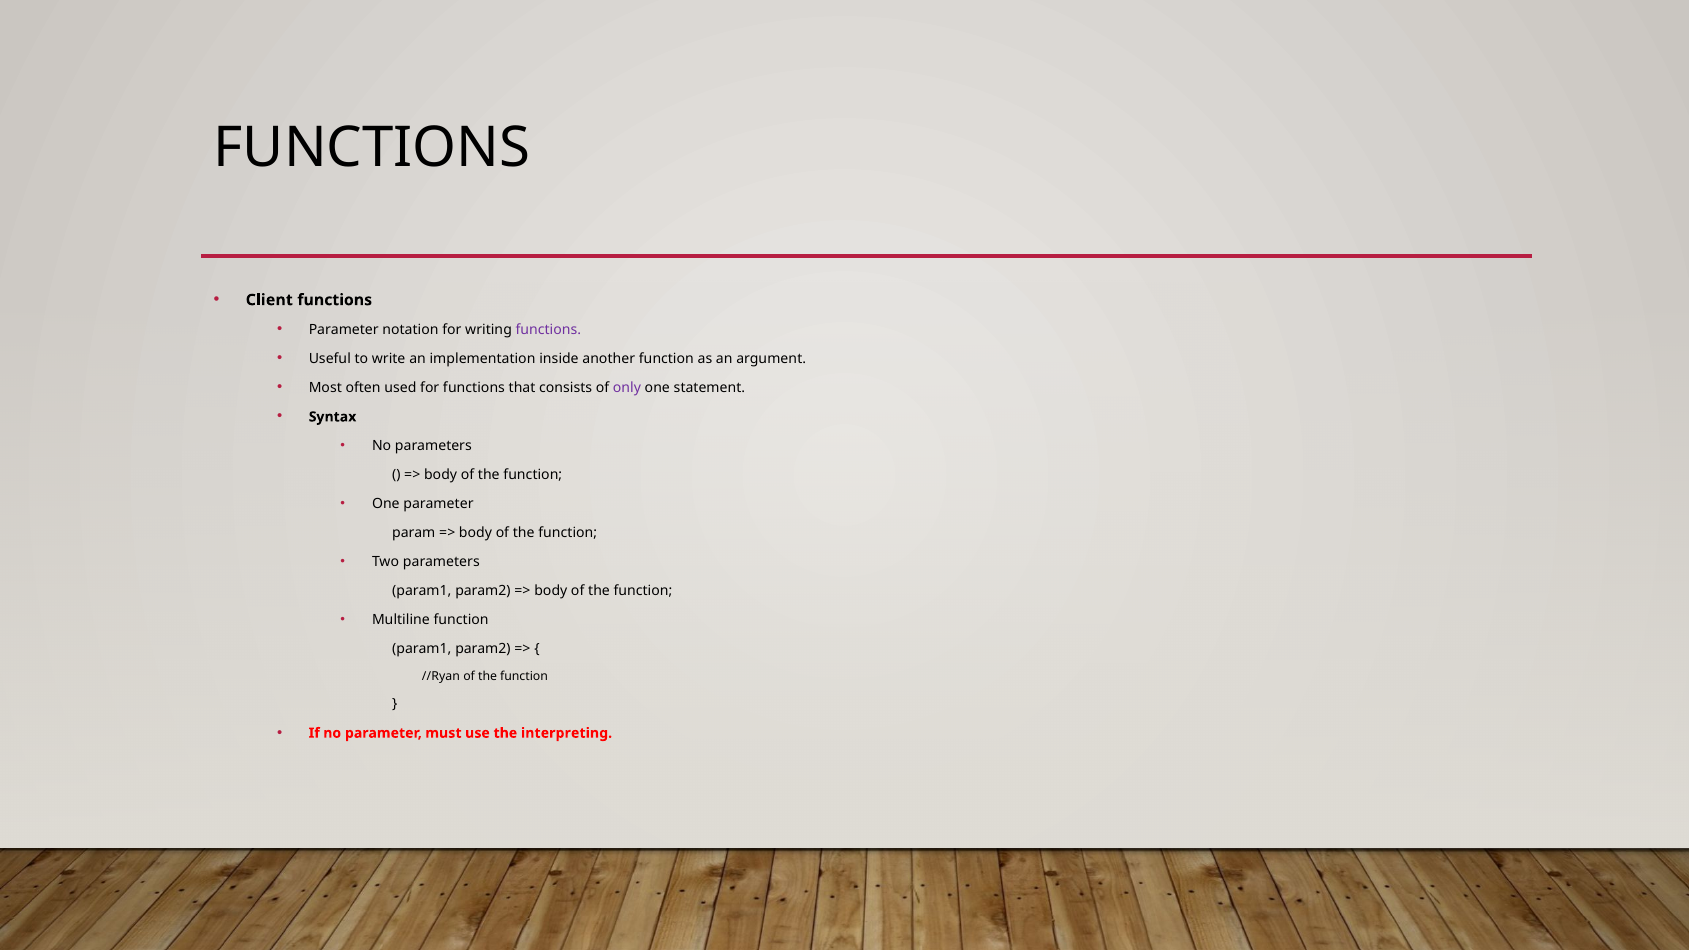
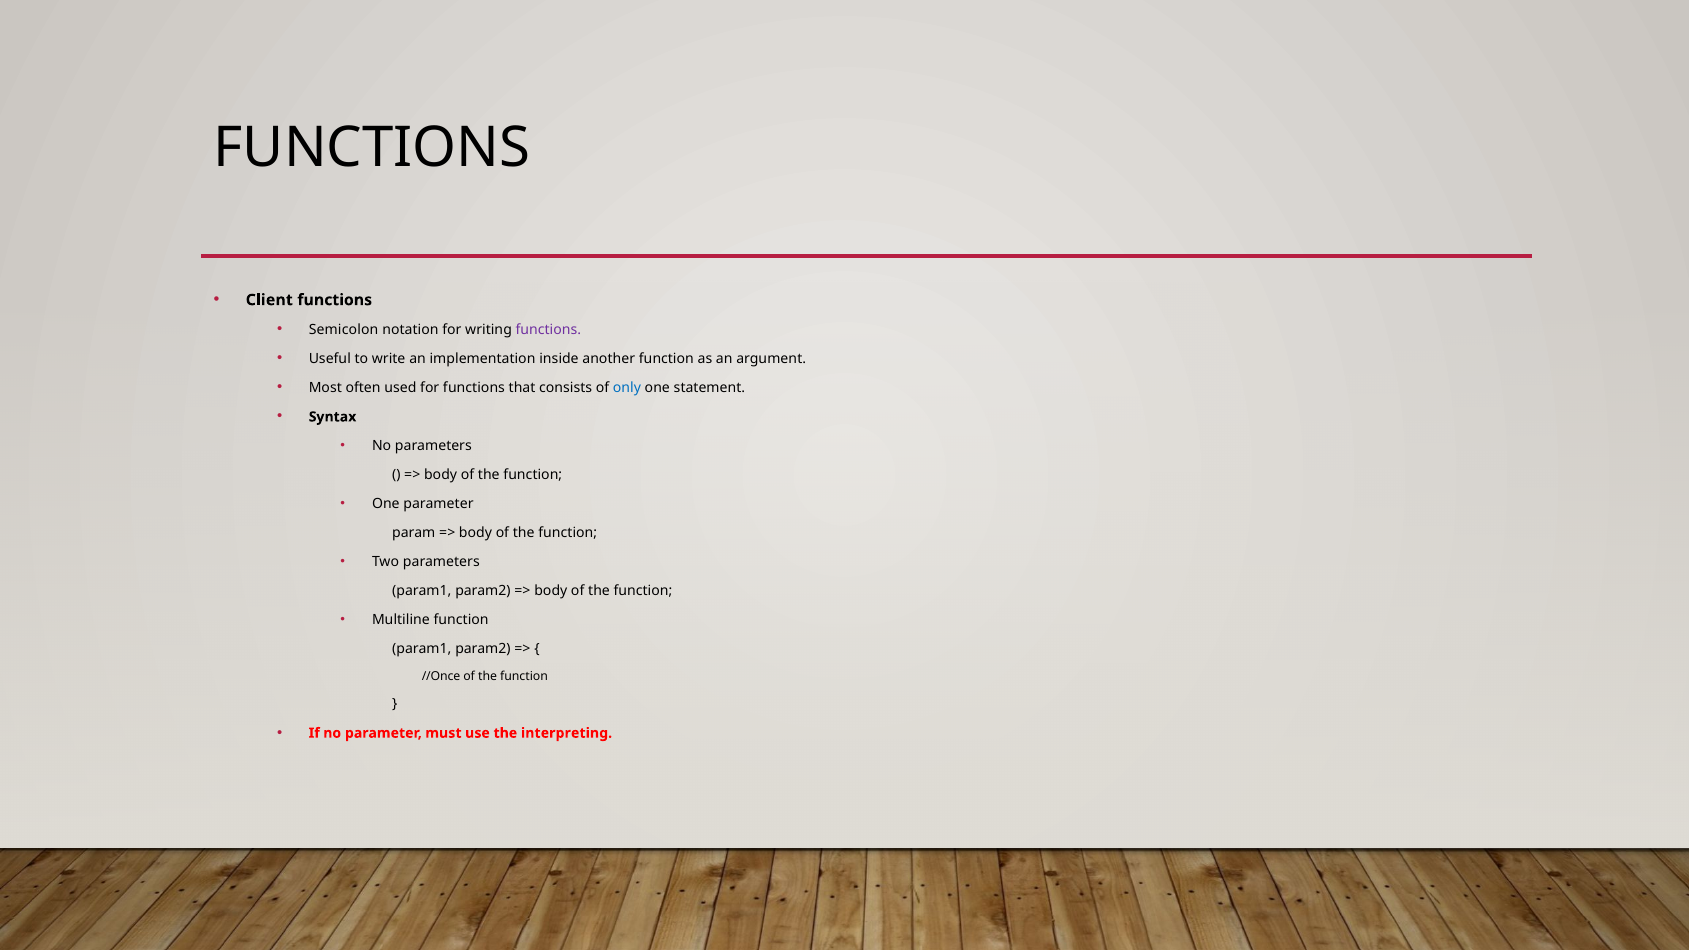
Parameter: Parameter -> Semicolon (344, 330)
only colour: purple -> blue (627, 388)
//Ryan: //Ryan -> //Once (441, 676)
